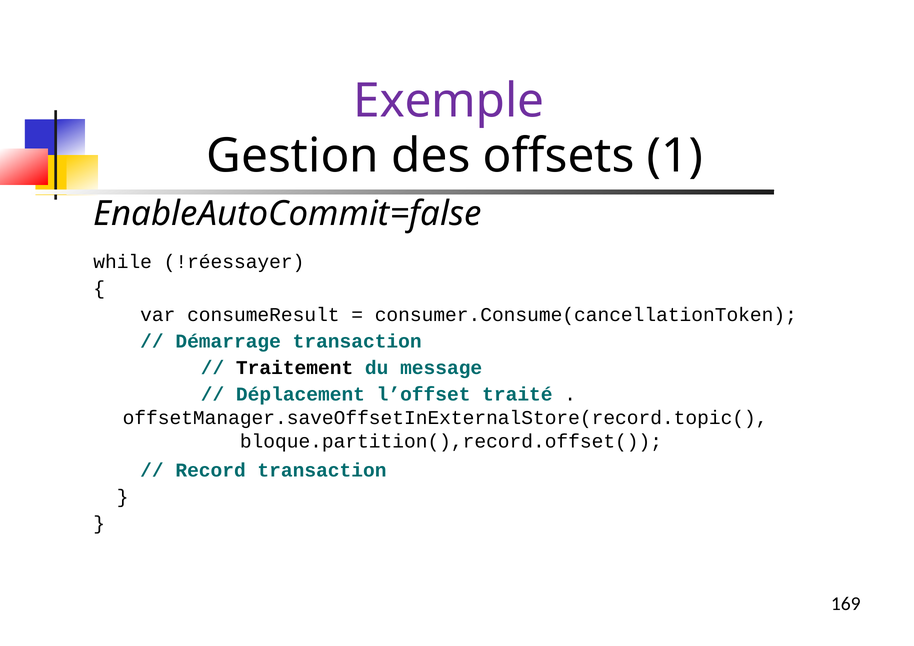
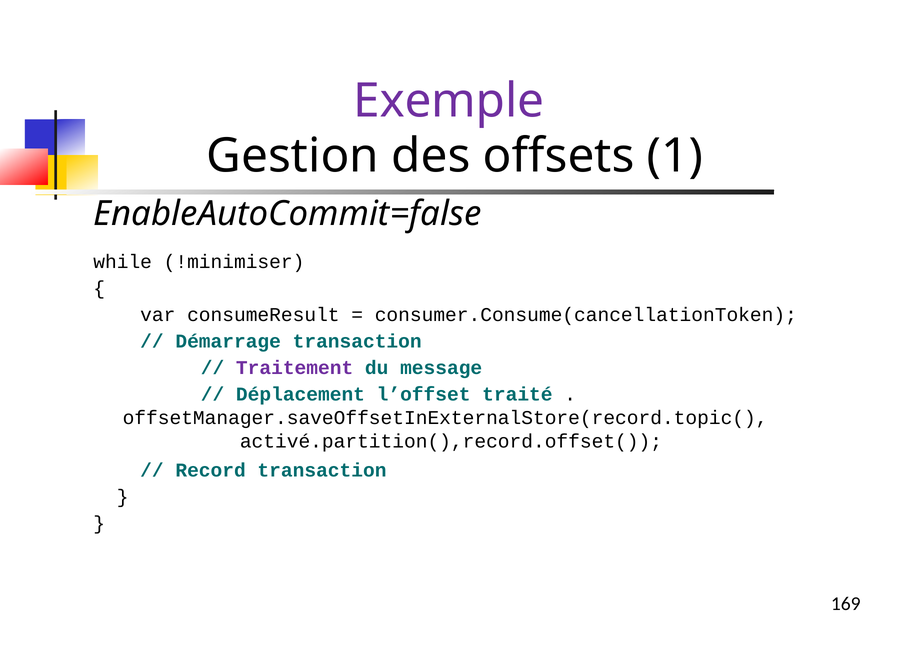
!réessayer: !réessayer -> !minimiser (234, 262)
Traitement colour: black -> purple (295, 368)
bloque.partition(),record.offset(: bloque.partition(),record.offset( -> activé.partition(),record.offset( (451, 442)
